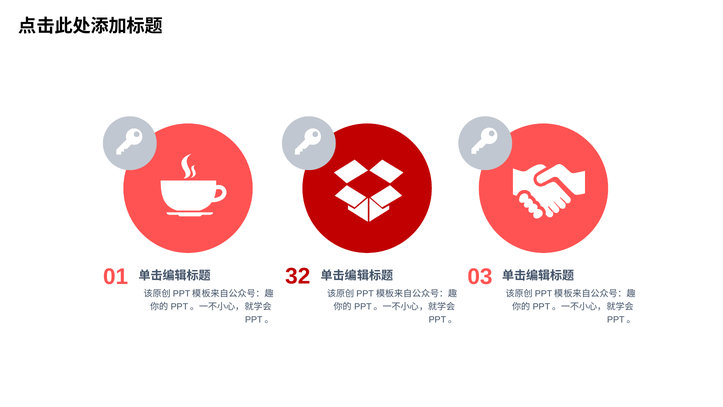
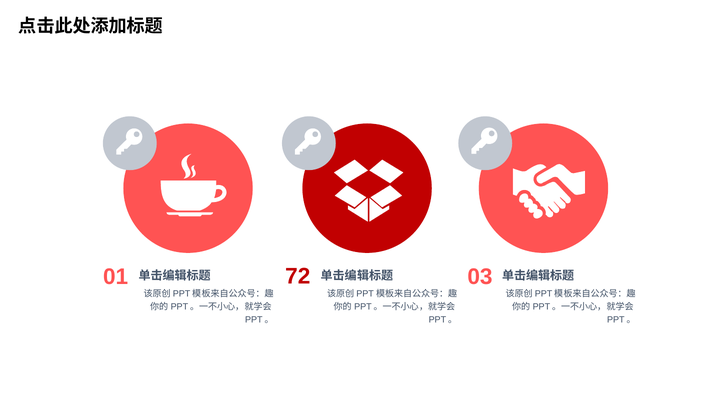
32: 32 -> 72 (298, 276)
